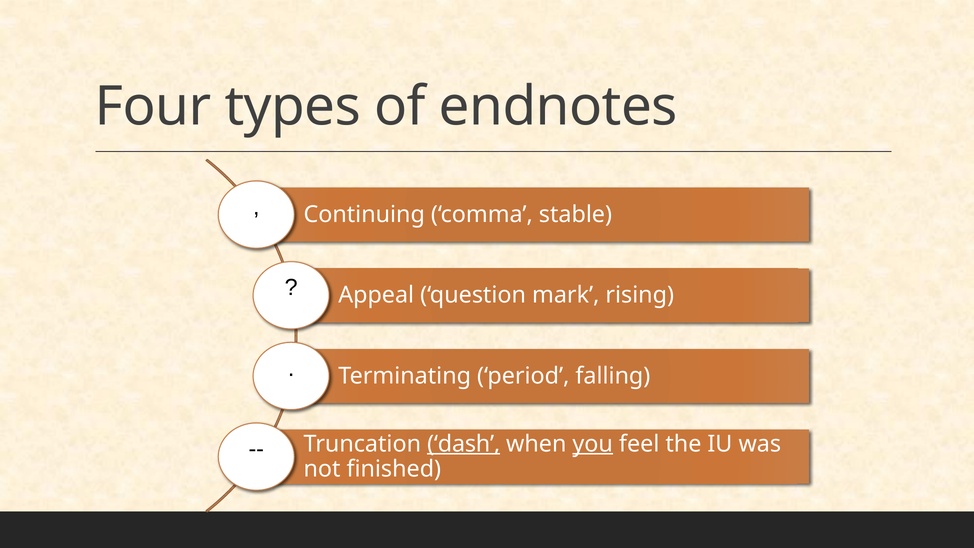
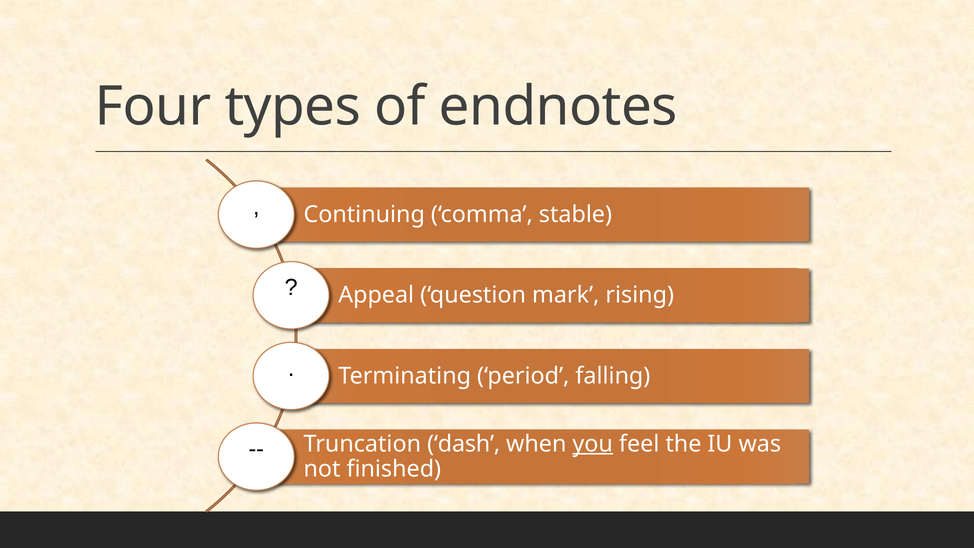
dash underline: present -> none (464, 444)
